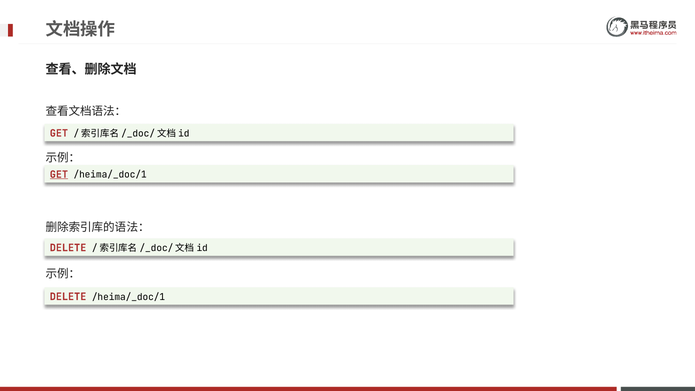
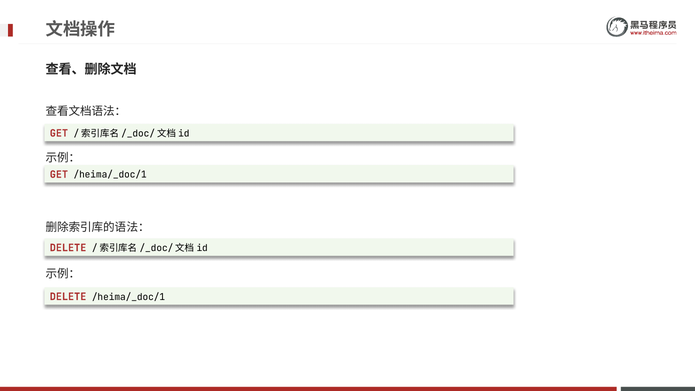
GET underline: present -> none (59, 174)
